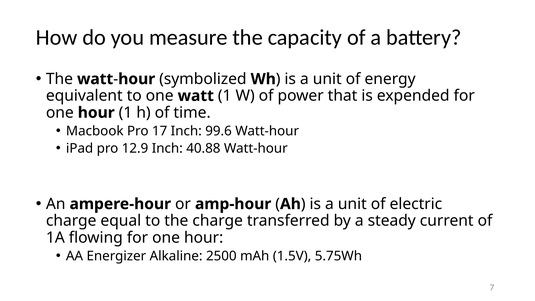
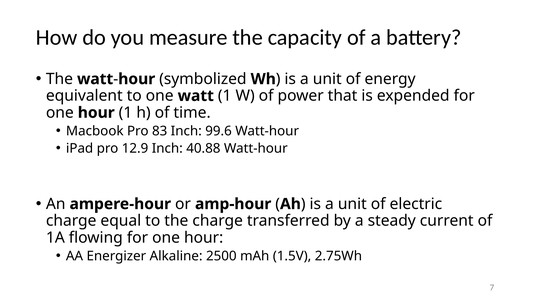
17: 17 -> 83 (160, 131)
5.75Wh: 5.75Wh -> 2.75Wh (338, 256)
